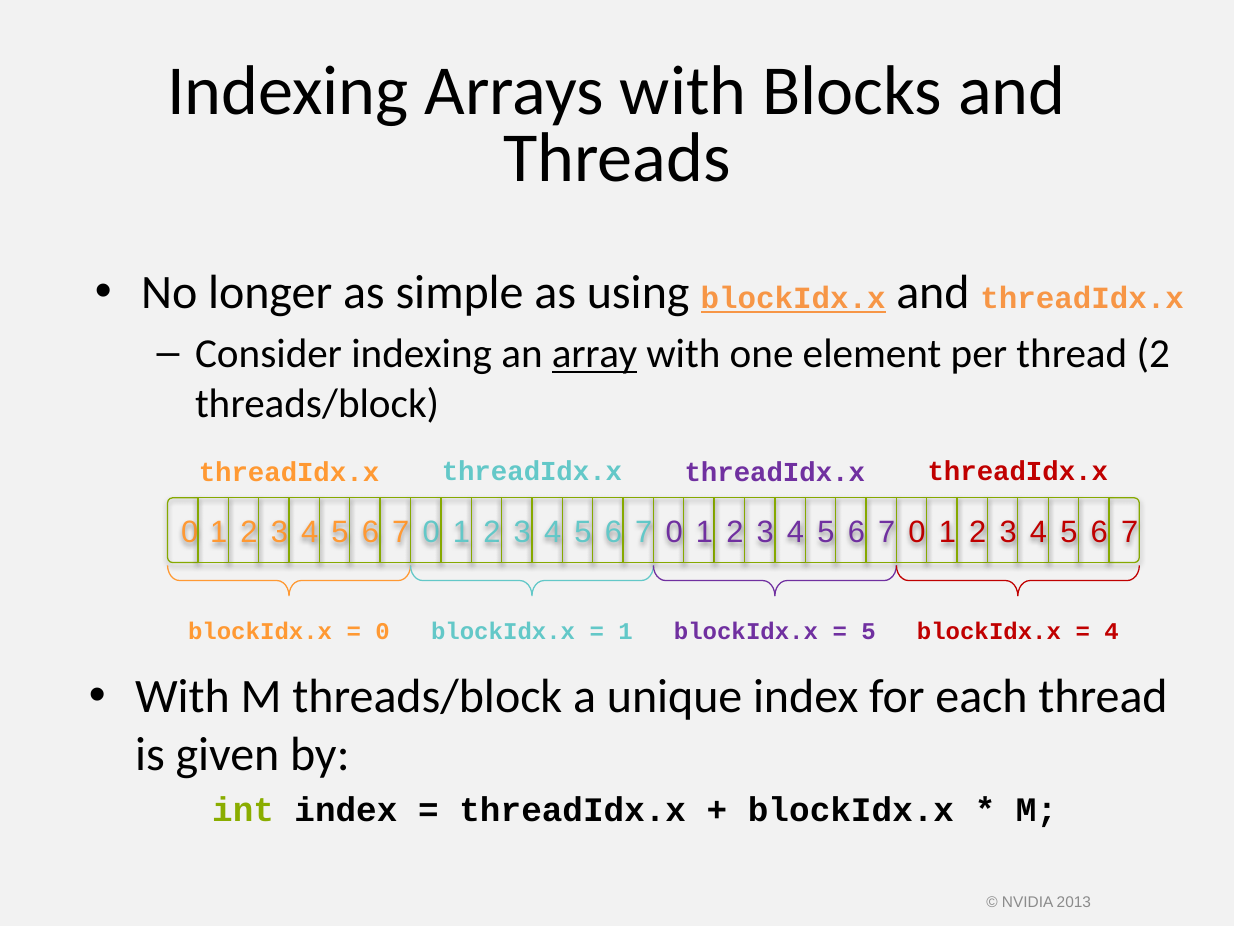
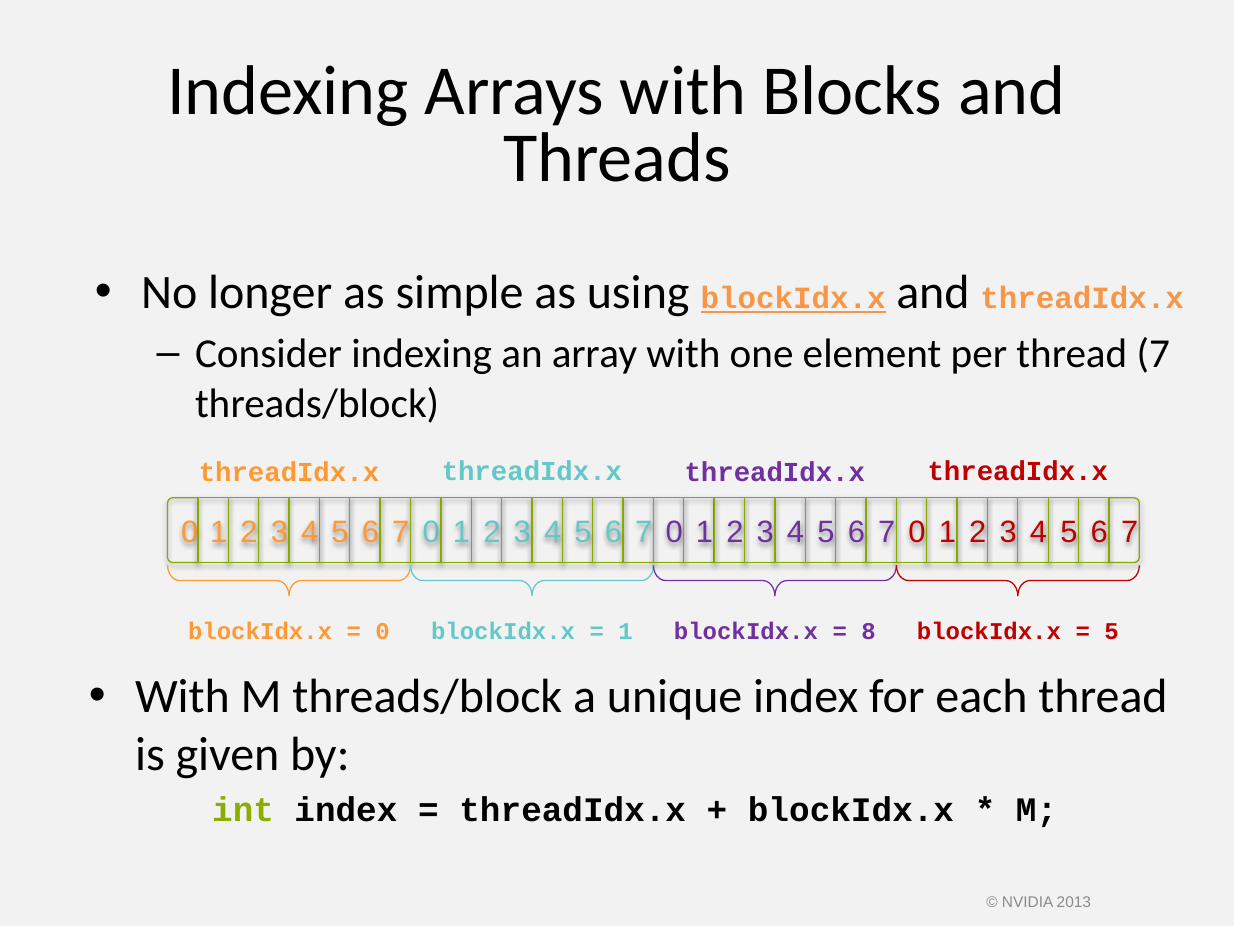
array underline: present -> none (595, 354)
thread 2: 2 -> 7 (1153, 354)
5: 5 -> 8 (869, 632)
4: 4 -> 5 (1111, 632)
